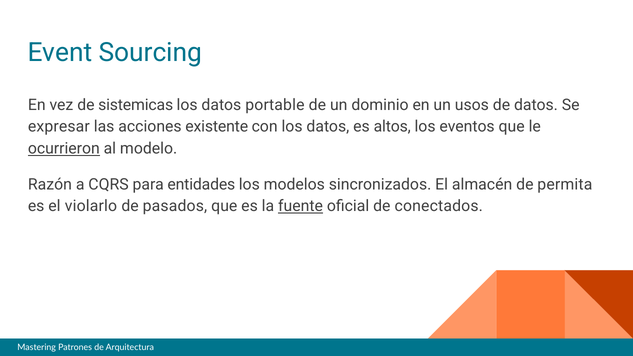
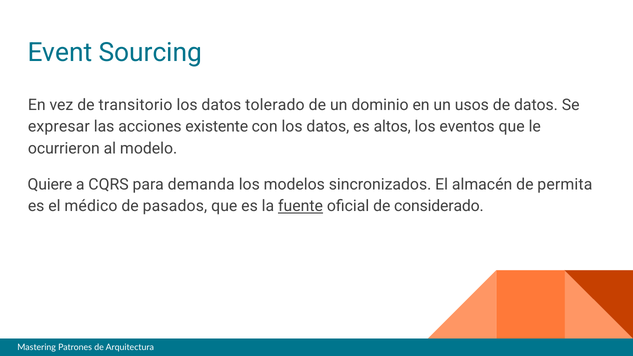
sistemicas: sistemicas -> transitorio (135, 105)
portable: portable -> tolerado (275, 105)
ocurrieron underline: present -> none (64, 149)
Razón: Razón -> Quiere (50, 184)
entidades: entidades -> demanda (201, 184)
violarlo: violarlo -> médico (91, 206)
conectados: conectados -> considerado (439, 206)
